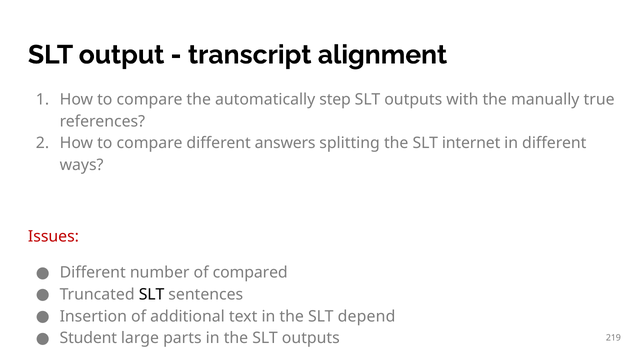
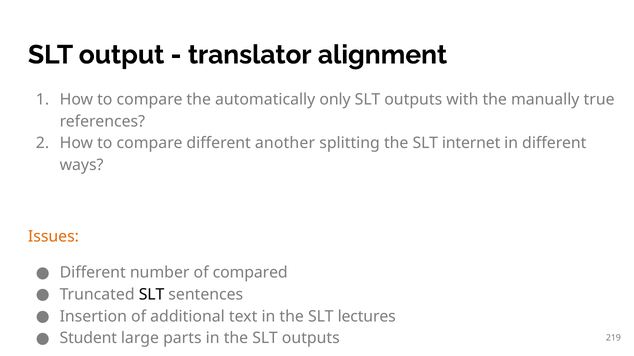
transcript: transcript -> translator (250, 55)
step: step -> only (335, 100)
answers: answers -> another (285, 143)
Issues colour: red -> orange (53, 237)
depend: depend -> lectures (367, 317)
